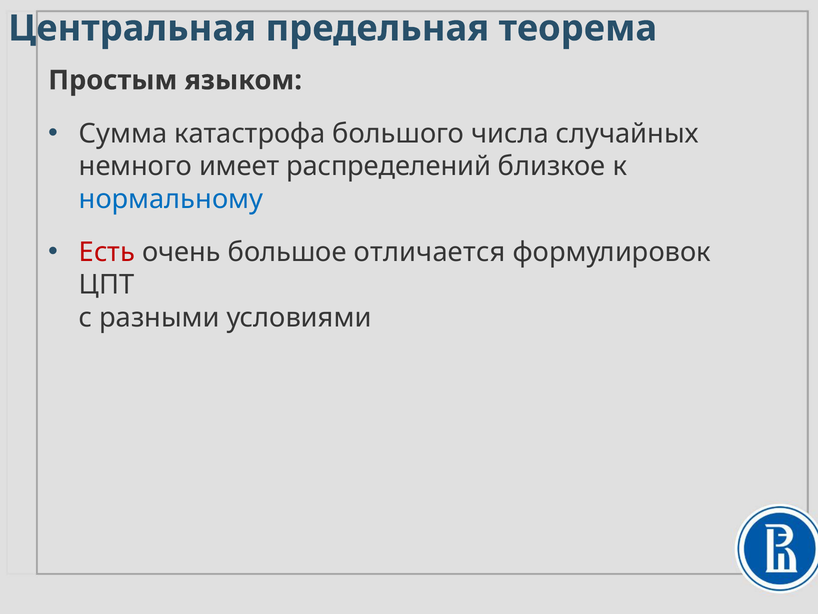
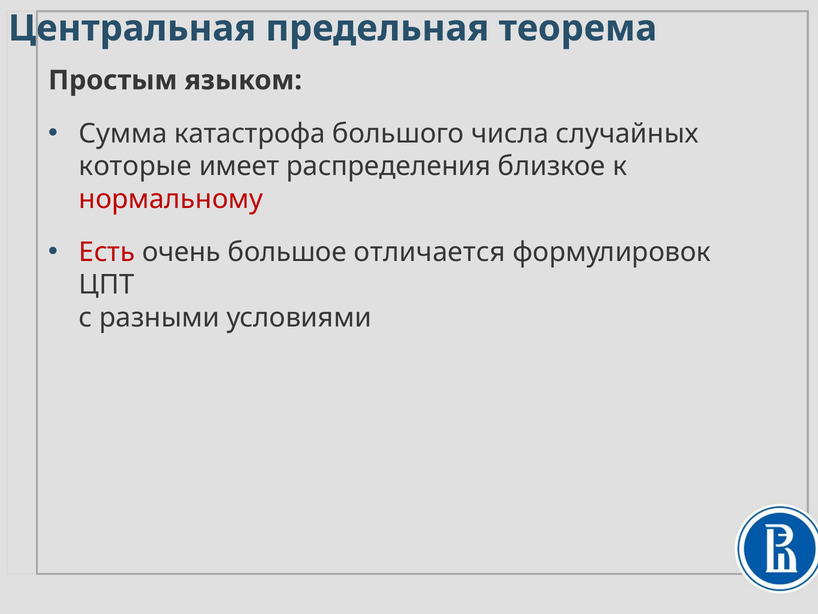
немного: немного -> которые (135, 166)
распределений: распределений -> распределения (389, 166)
нормальному colour: blue -> red (171, 199)
